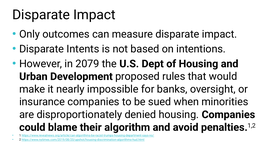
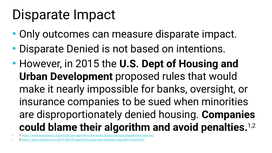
Disparate Intents: Intents -> Denied (83, 49)
2079: 2079 -> 2015 (87, 64)
